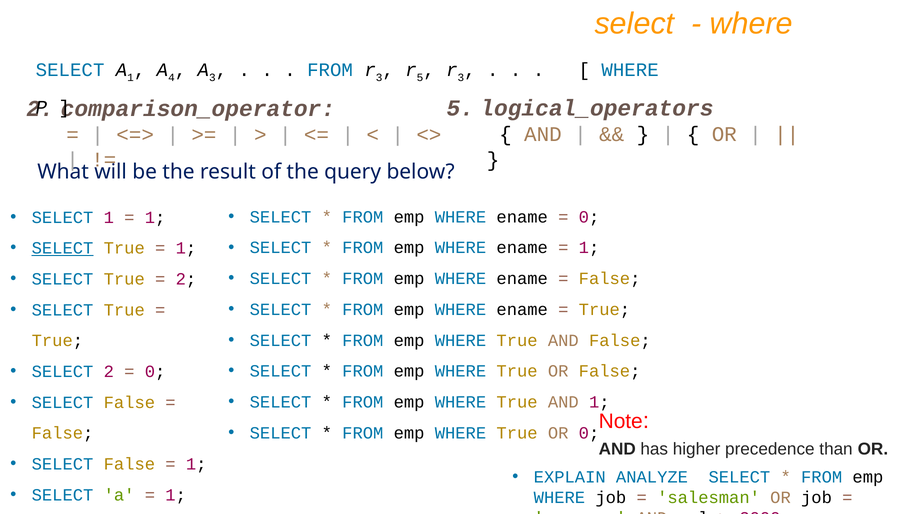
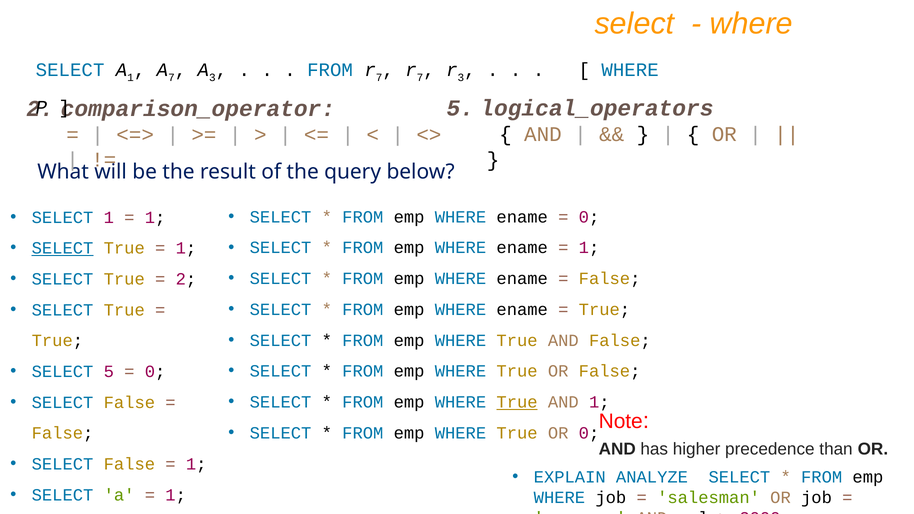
A 4: 4 -> 7 (171, 78)
3: 3 -> 7 (379, 78)
5: 5 -> 7 (420, 78)
SELECT 2: 2 -> 5 (109, 372)
True underline: none -> present (517, 402)
